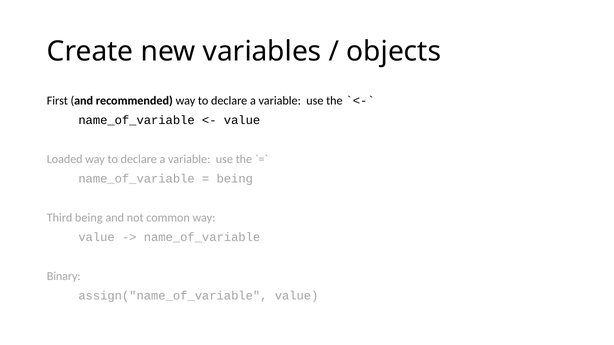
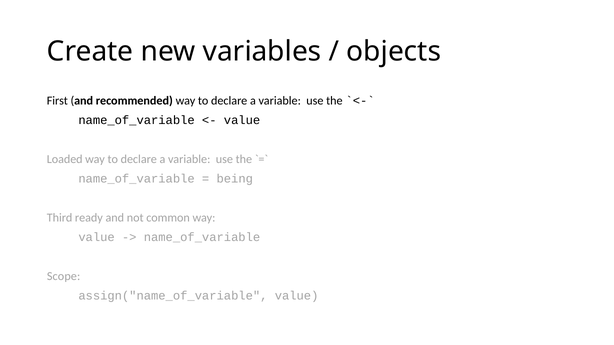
Third being: being -> ready (89, 218)
Binary: Binary -> Scope (64, 276)
